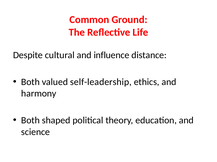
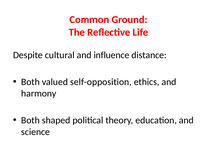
self-leadership: self-leadership -> self-opposition (101, 82)
